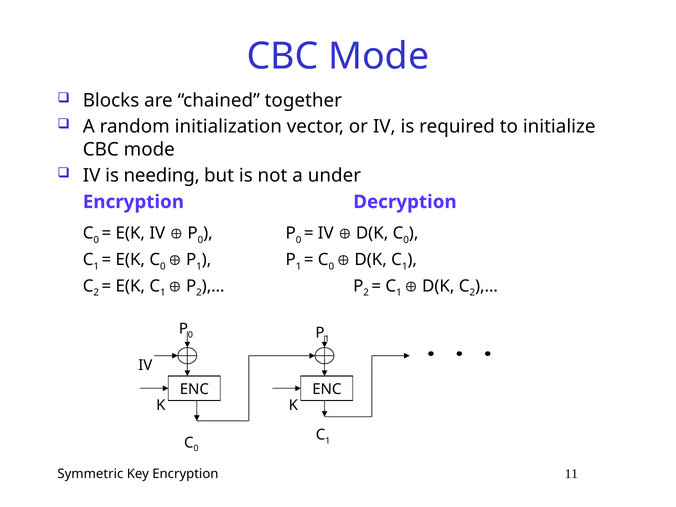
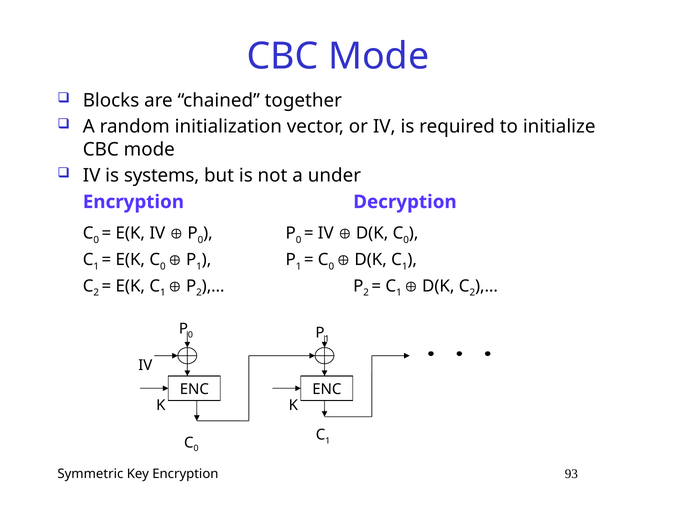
needing: needing -> systems (162, 176)
11: 11 -> 93 (571, 474)
